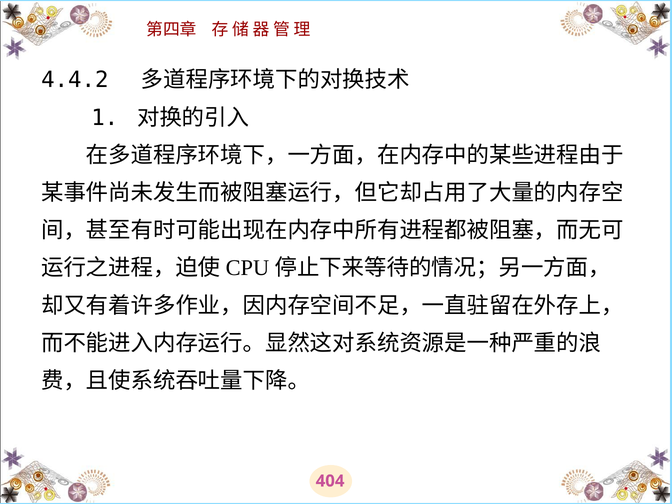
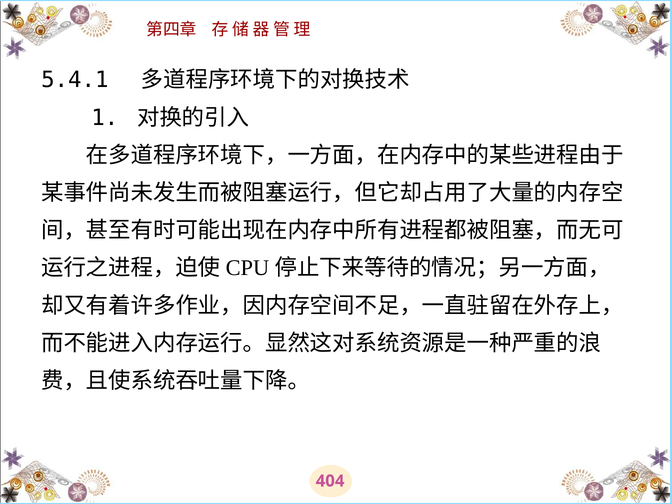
4.4.2: 4.4.2 -> 5.4.1 (75, 80)
